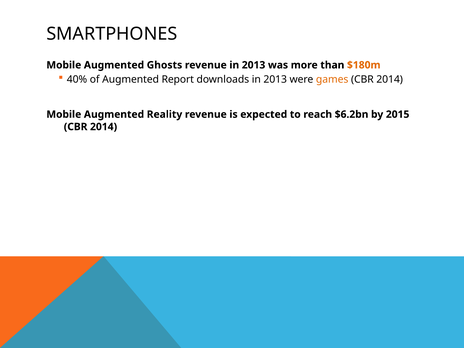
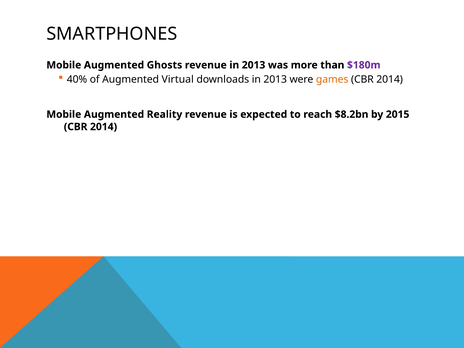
$180m colour: orange -> purple (364, 65)
Report: Report -> Virtual (178, 79)
$6.2bn: $6.2bn -> $8.2bn (352, 114)
